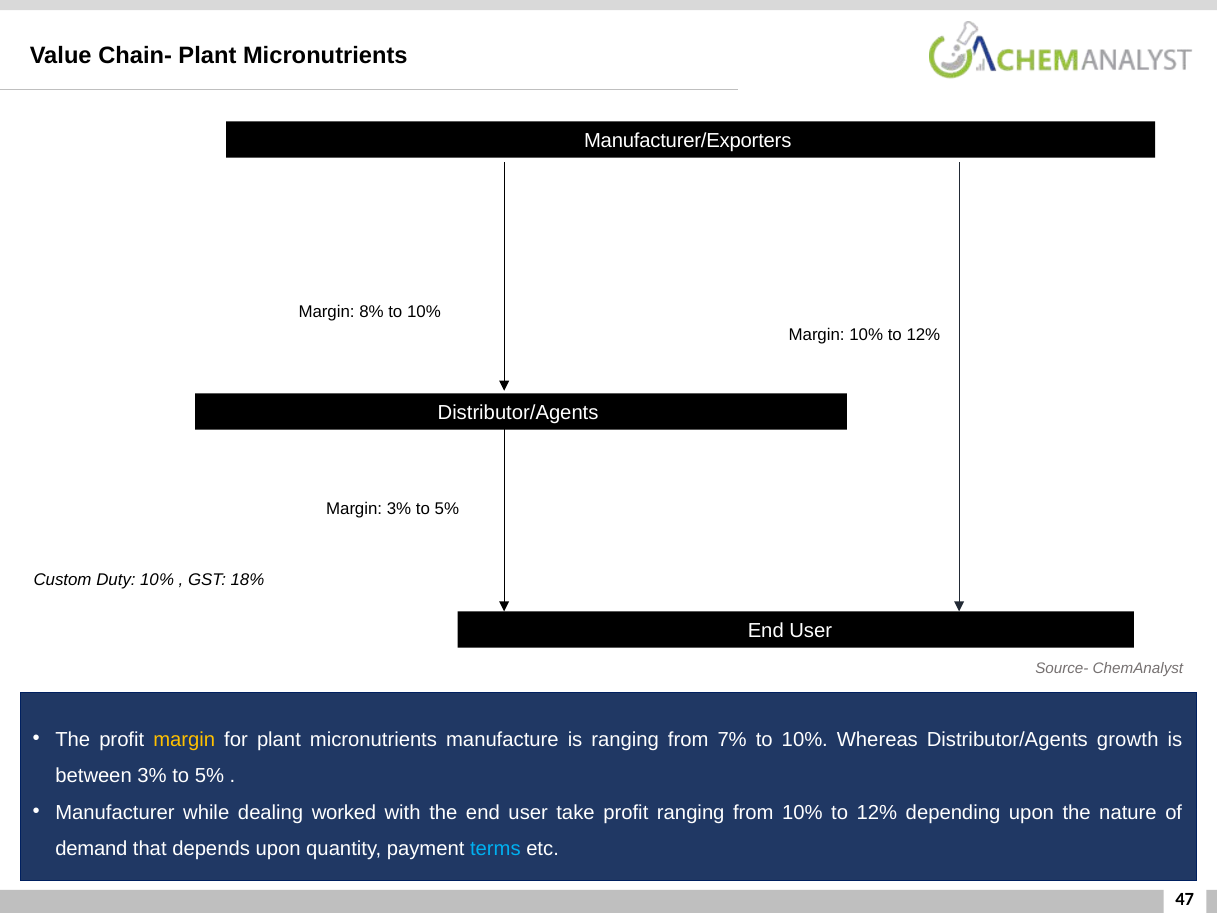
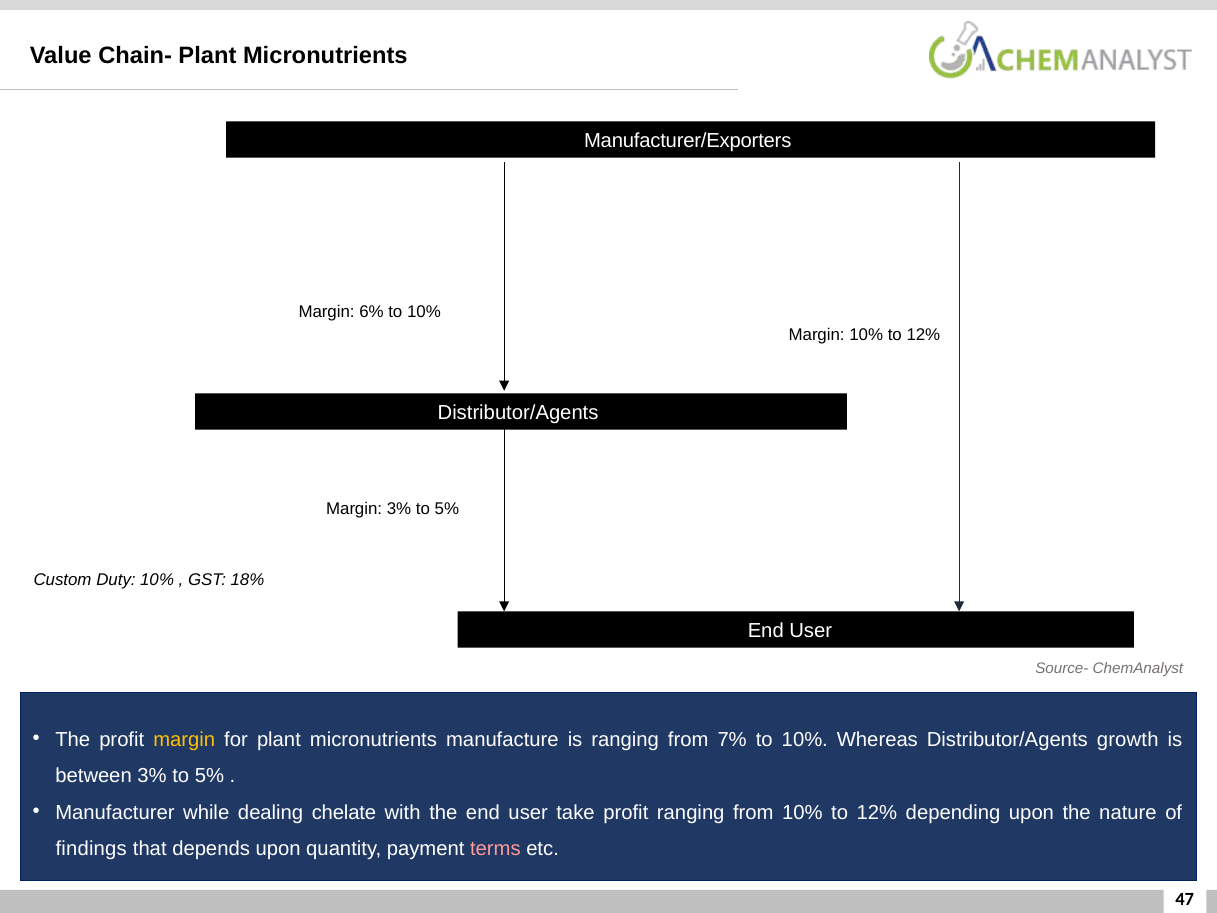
8%: 8% -> 6% (371, 312)
worked: worked -> chelate (344, 812)
demand: demand -> findings (91, 849)
terms colour: light blue -> pink (495, 849)
